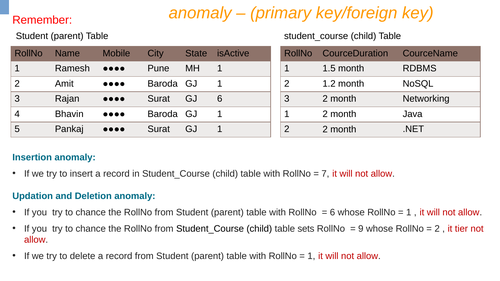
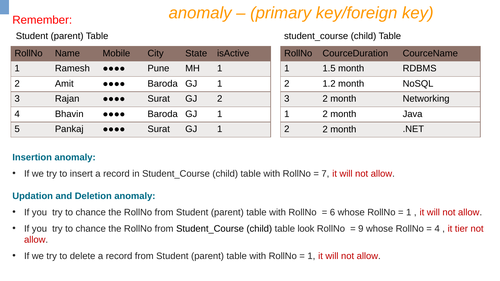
GJ 6: 6 -> 2 (220, 99)
sets: sets -> look (306, 229)
2: 2 -> 4 (437, 229)
